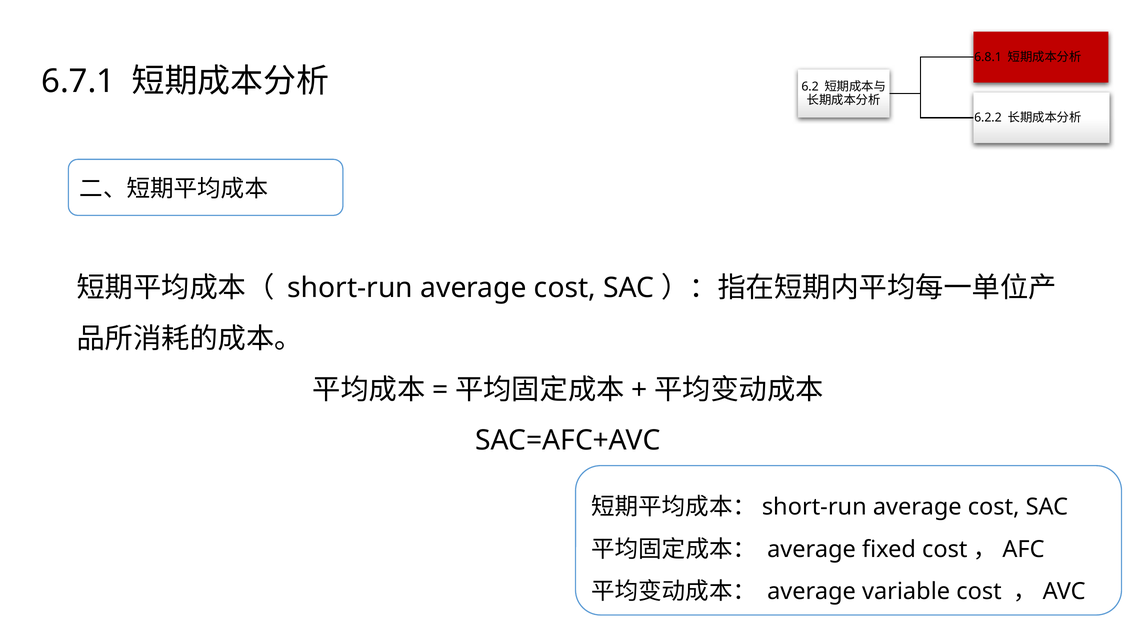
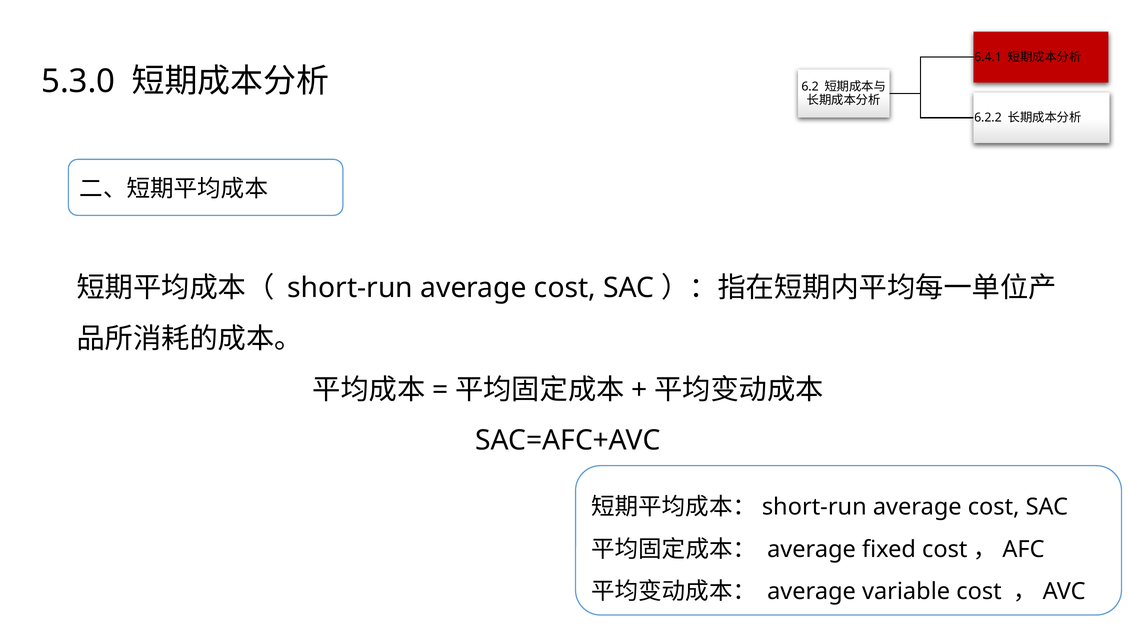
6.8.1: 6.8.1 -> 6.4.1 (988, 57)
6.7.1: 6.7.1 -> 5.3.0 (78, 81)
